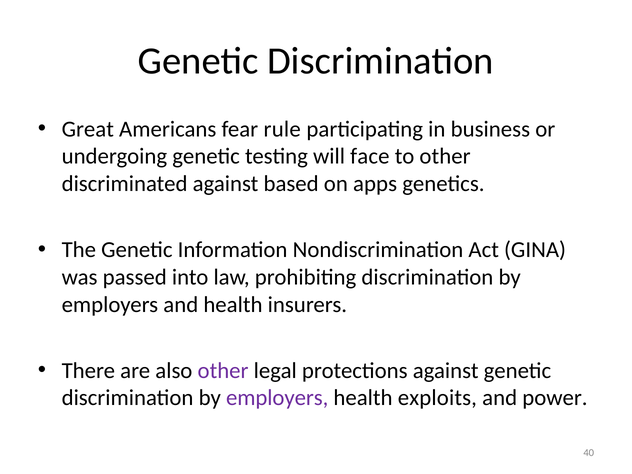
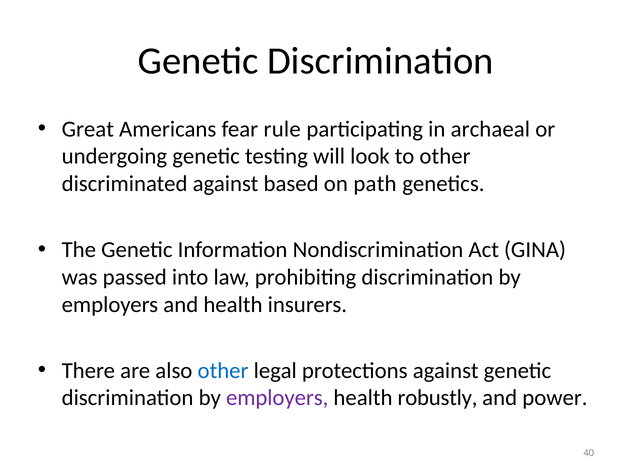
business: business -> archaeal (490, 129)
face: face -> look (370, 156)
apps: apps -> path (375, 184)
other colour: purple -> blue (223, 371)
exploits: exploits -> robustly (438, 398)
